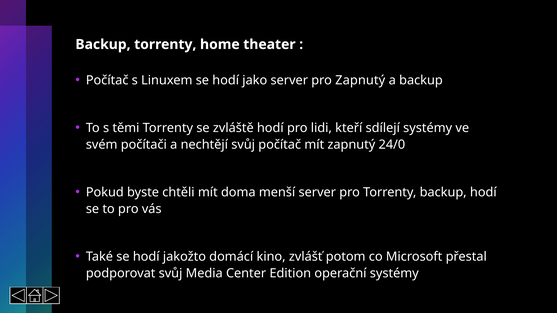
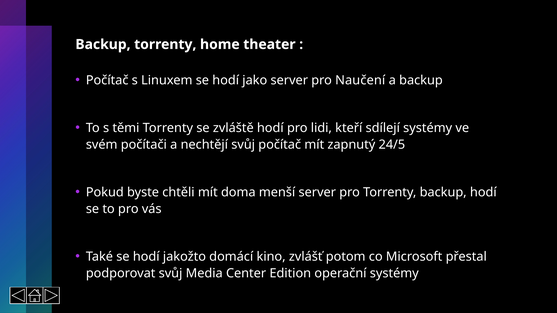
pro Zapnutý: Zapnutý -> Naučení (360, 80)
24/0: 24/0 -> 24/5 (392, 145)
